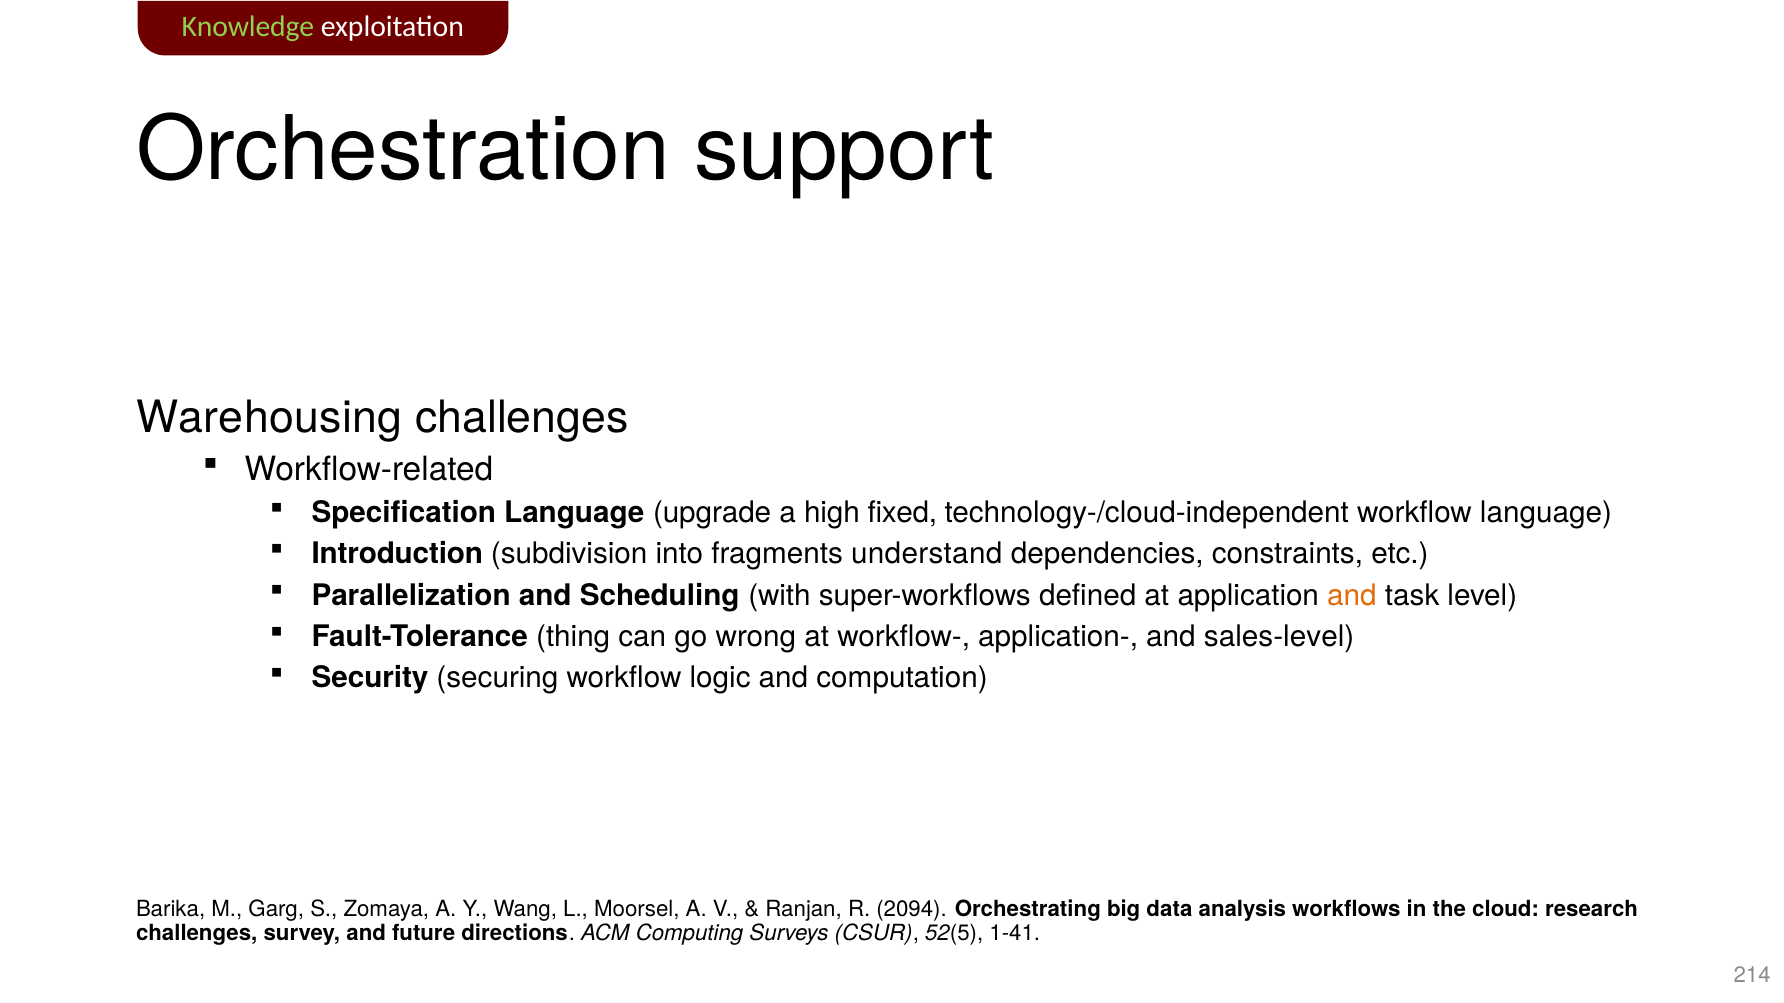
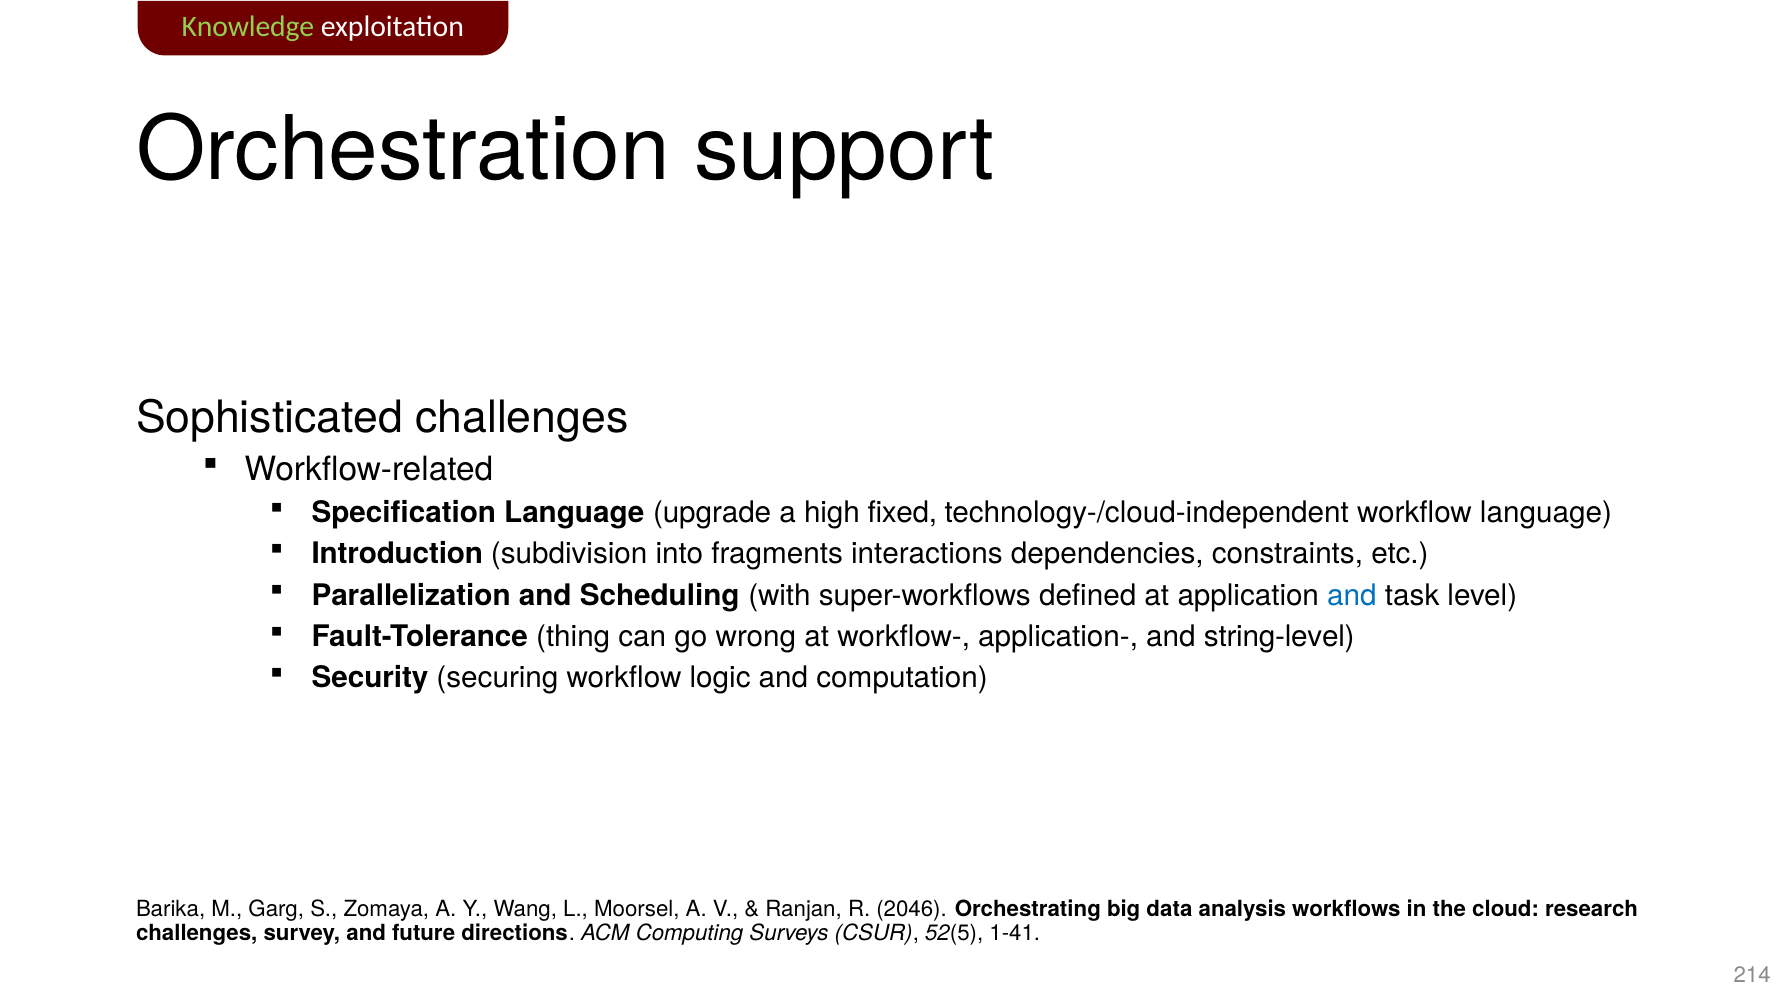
Warehousing: Warehousing -> Sophisticated (270, 418)
understand: understand -> interactions (927, 554)
and colour: orange -> blue (1352, 596)
sales-level: sales-level -> string-level (1279, 637)
2094: 2094 -> 2046 (912, 910)
